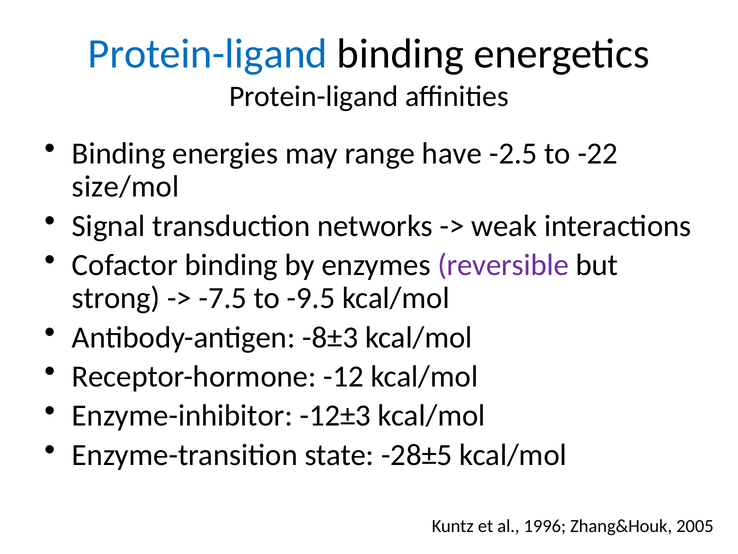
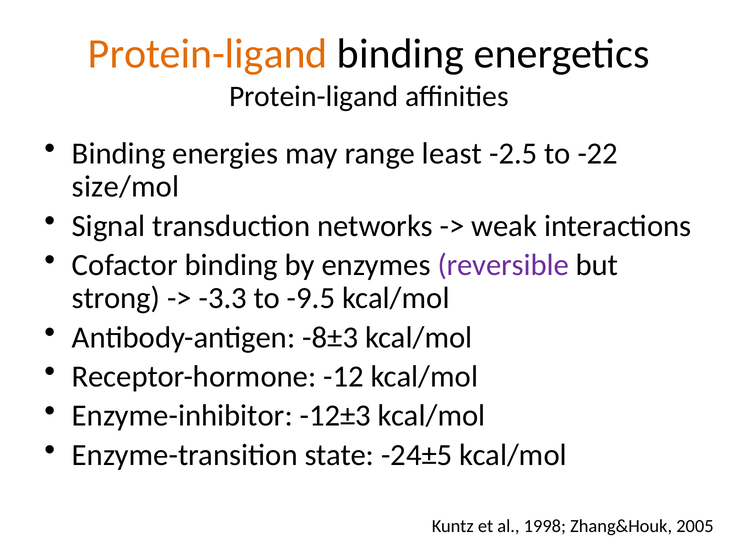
Protein-ligand colour: blue -> orange (208, 54)
have: have -> least (452, 153)
-7.5: -7.5 -> -3.3 (223, 298)
-28±5: -28±5 -> -24±5 (417, 455)
1996: 1996 -> 1998 (545, 526)
